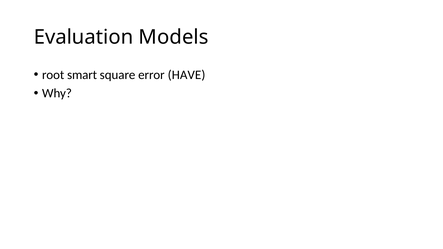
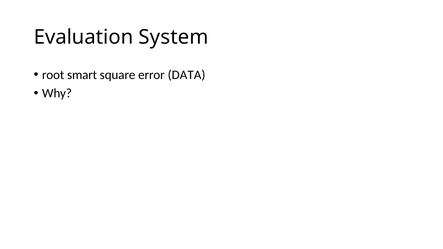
Models: Models -> System (174, 37)
HAVE: HAVE -> DATA (187, 75)
